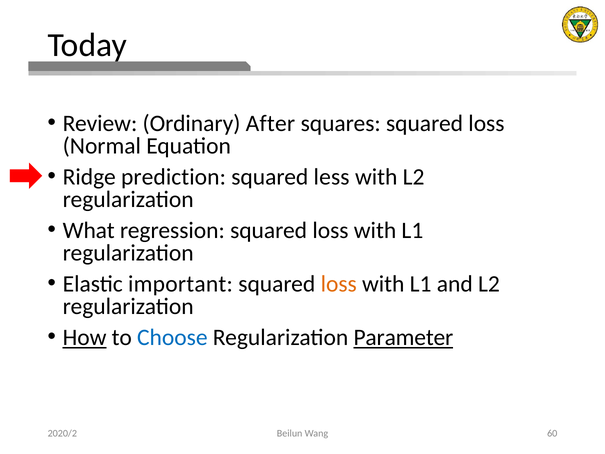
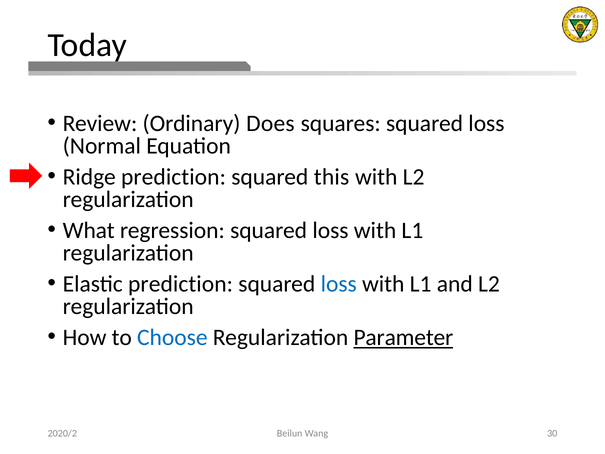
After: After -> Does (270, 123)
less: less -> this (332, 177)
Elastic important: important -> prediction (181, 284)
loss colour: orange -> blue (339, 284)
How underline: present -> none (85, 337)
60: 60 -> 30 (552, 433)
